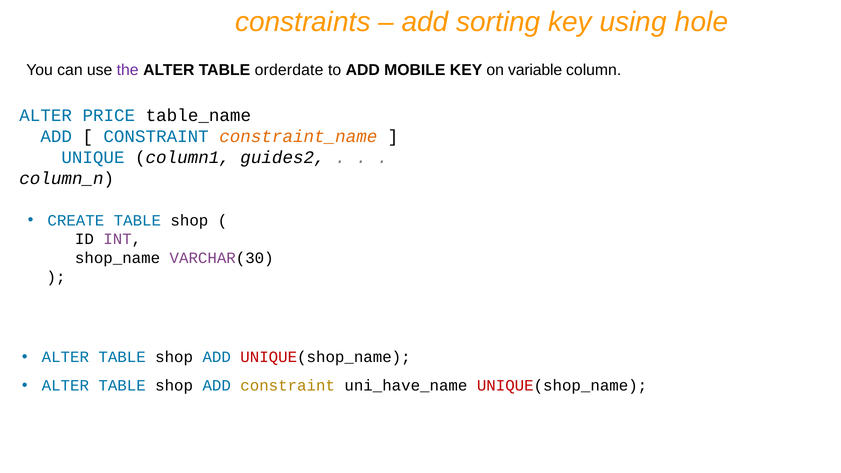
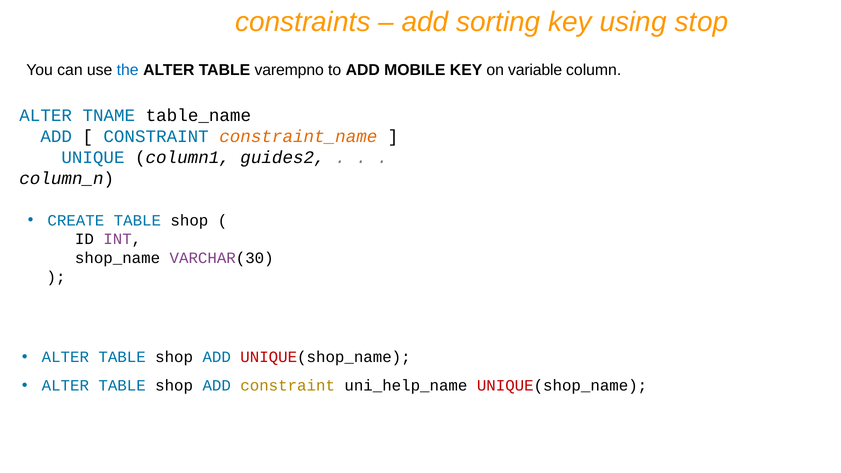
hole: hole -> stop (702, 22)
the colour: purple -> blue (128, 70)
orderdate: orderdate -> varempno (289, 70)
PRICE: PRICE -> TNAME (109, 115)
uni_have_name: uni_have_name -> uni_help_name (406, 386)
